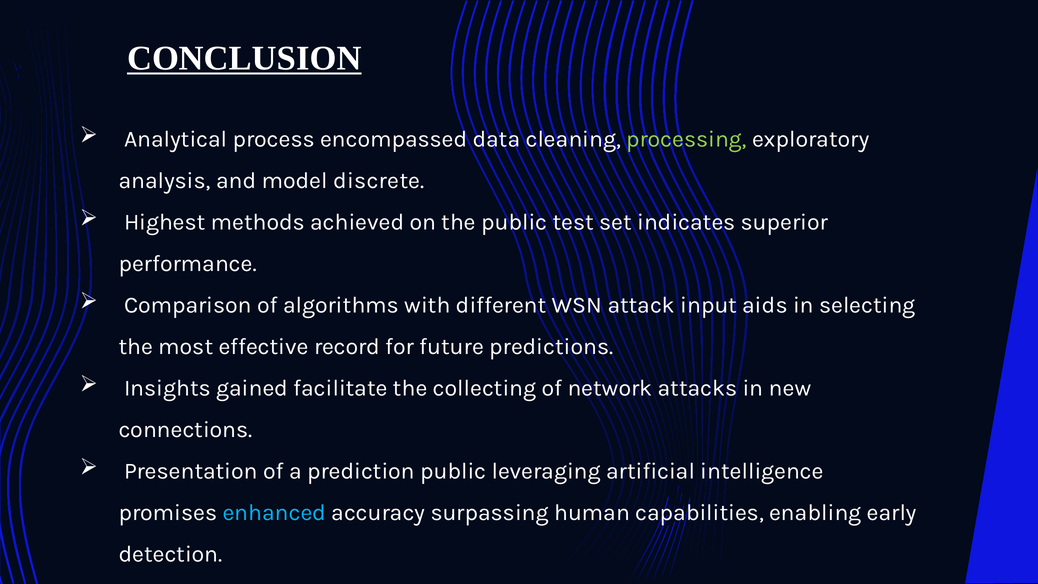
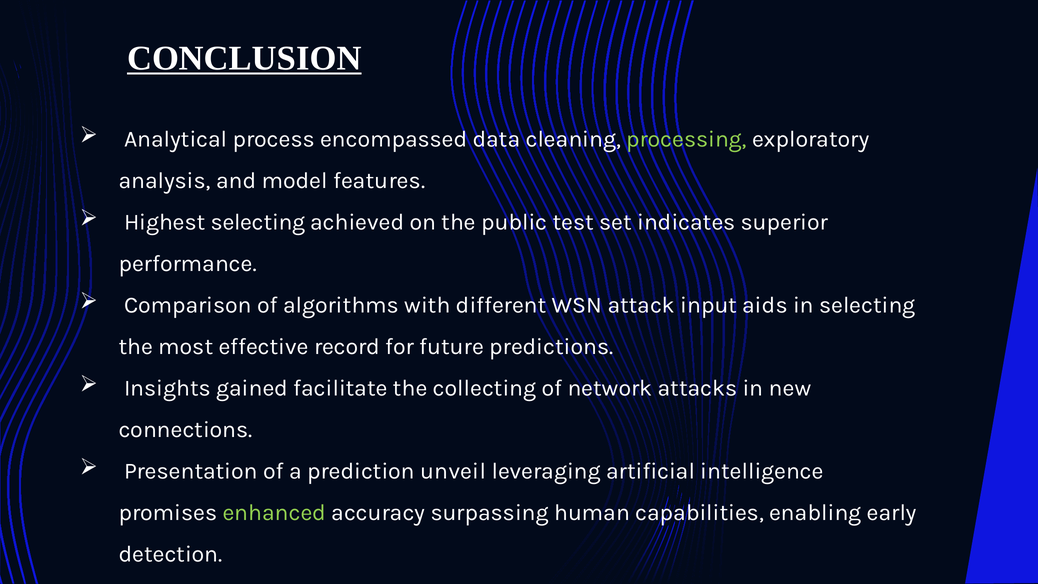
discrete: discrete -> features (379, 181)
Highest methods: methods -> selecting (258, 222)
prediction public: public -> unveil (453, 471)
enhanced colour: light blue -> light green (274, 512)
